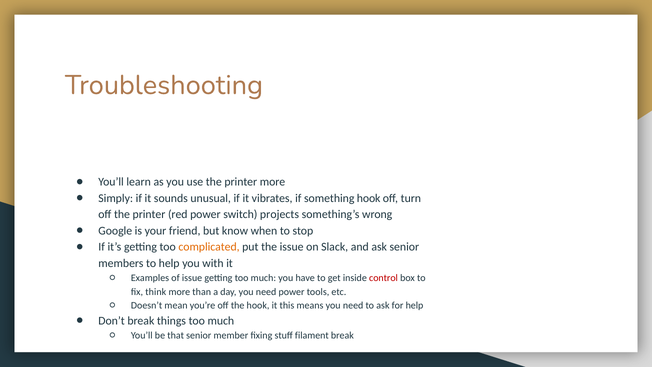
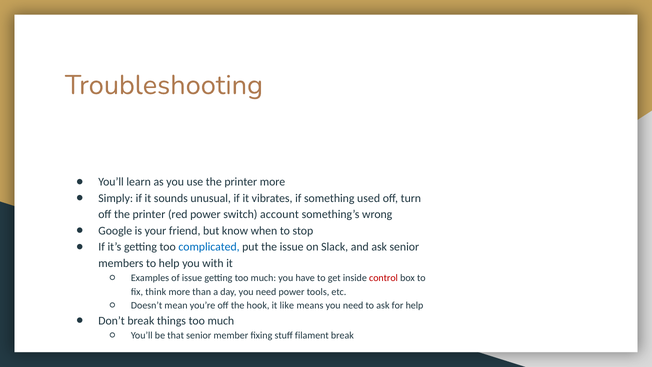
something hook: hook -> used (369, 198)
projects: projects -> account (279, 214)
complicated colour: orange -> blue (209, 247)
this: this -> like (287, 305)
